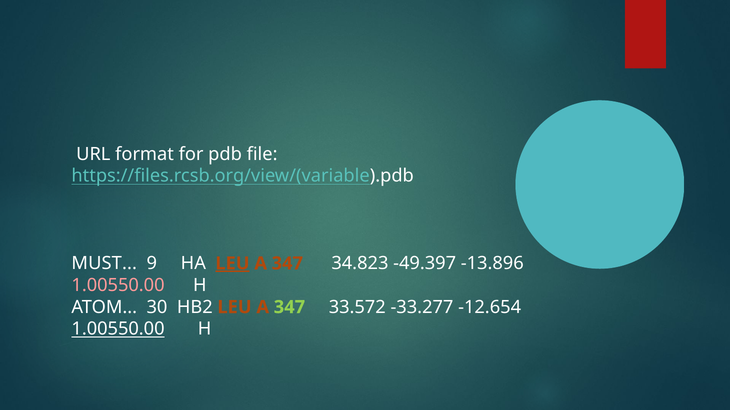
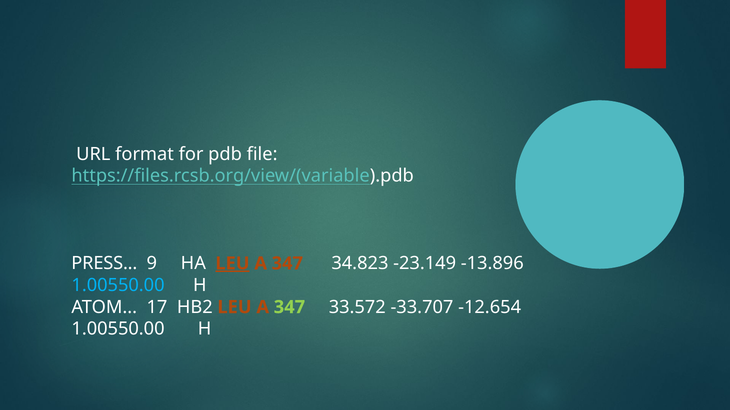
MUST: MUST -> PRESS (104, 264)
-49.397: -49.397 -> -23.149 (425, 264)
1.00550.00 colour: pink -> light blue (118, 286)
30: 30 -> 17 (157, 308)
-33.277: -33.277 -> -33.707 (422, 308)
1.00550.00 underline: present -> none (118, 329)
